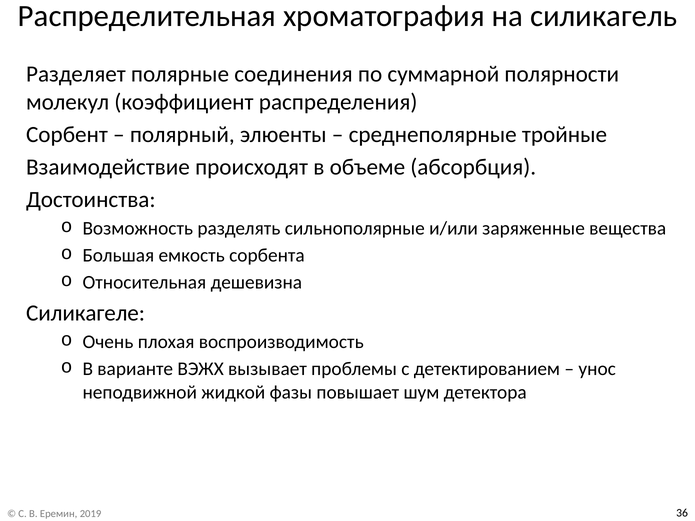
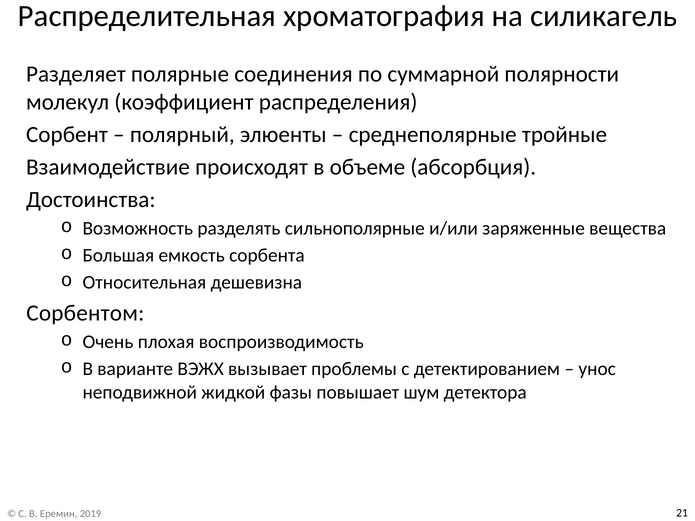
Силикагеле: Силикагеле -> Сорбентом (85, 313)
36: 36 -> 21 (682, 513)
